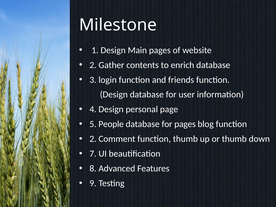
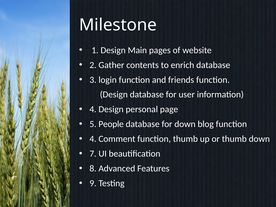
for pages: pages -> down (185, 124)
2: 2 -> 4 (93, 139)
